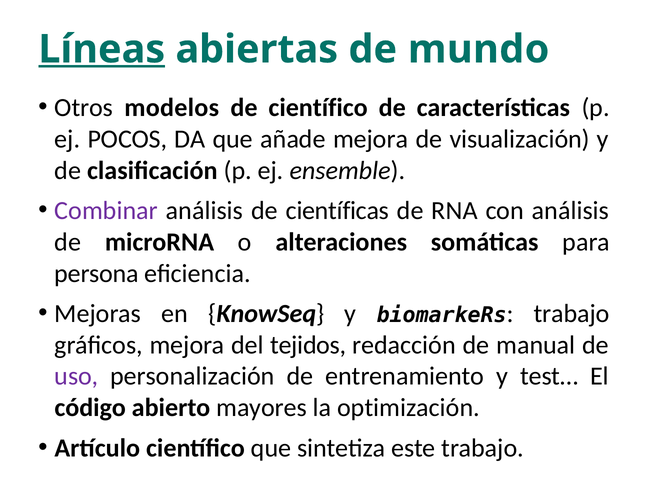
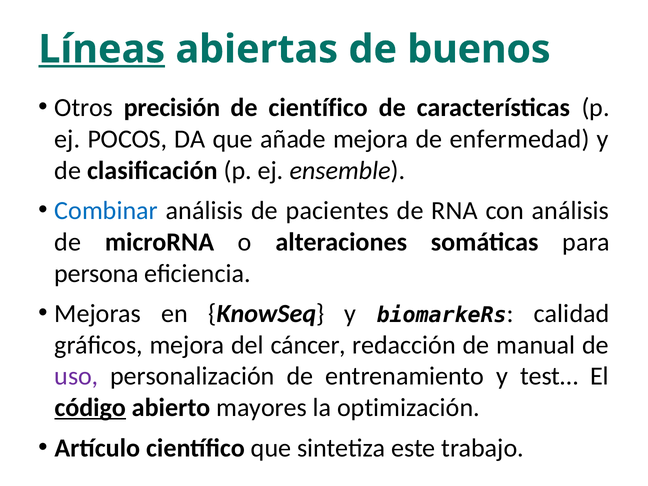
mundo: mundo -> buenos (479, 49)
modelos: modelos -> precisión (172, 108)
visualización: visualización -> enfermedad (520, 139)
Combinar colour: purple -> blue (106, 211)
científicas: científicas -> pacientes (337, 211)
trabajo: trabajo -> calidad (572, 314)
tejidos: tejidos -> cáncer (308, 345)
código underline: none -> present (90, 408)
